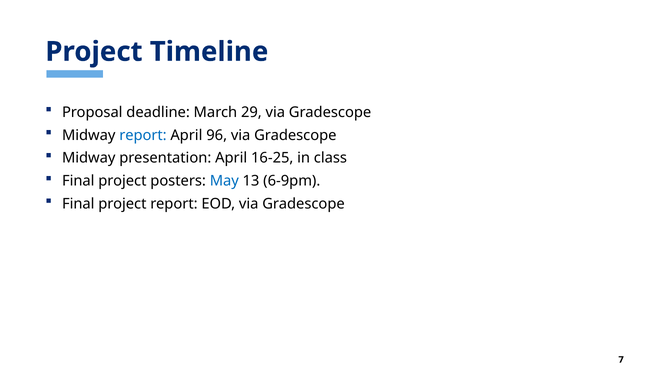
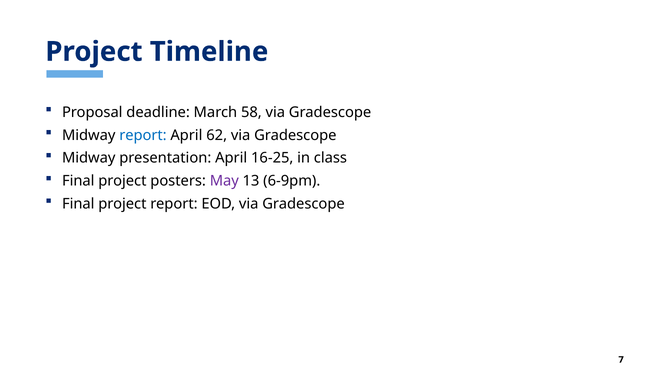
29: 29 -> 58 (251, 112)
96: 96 -> 62 (217, 135)
May colour: blue -> purple (224, 181)
